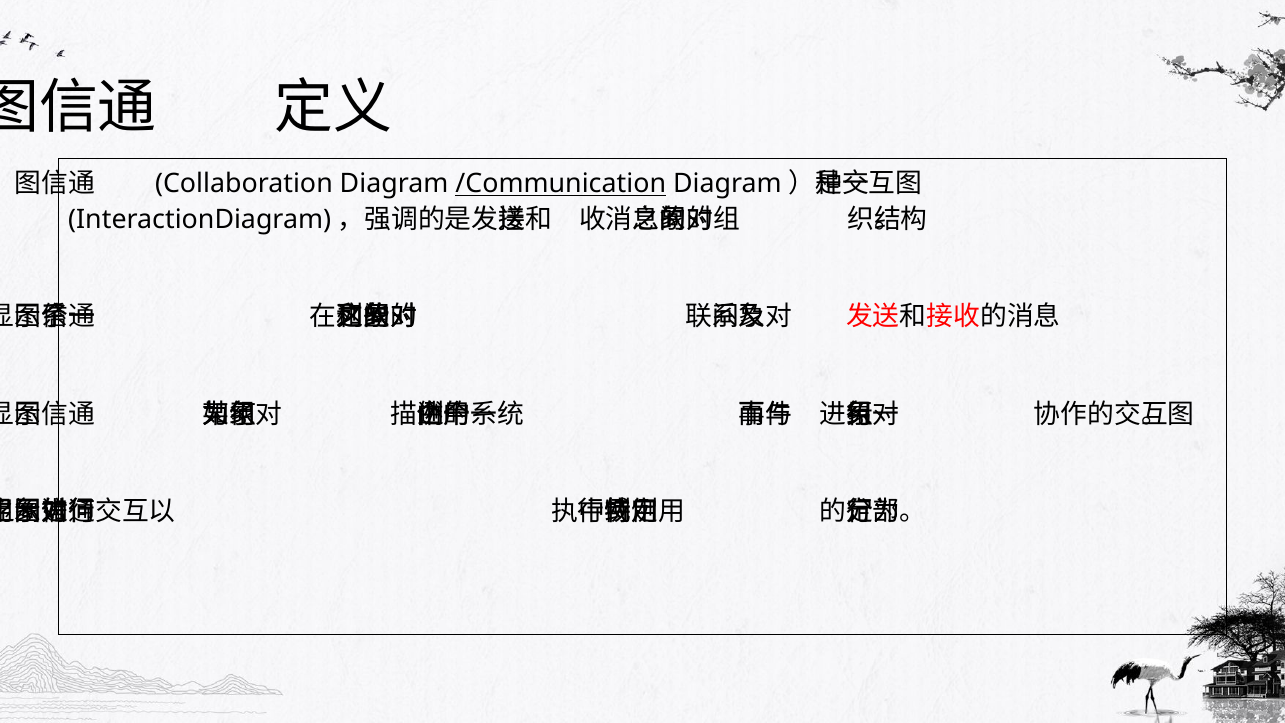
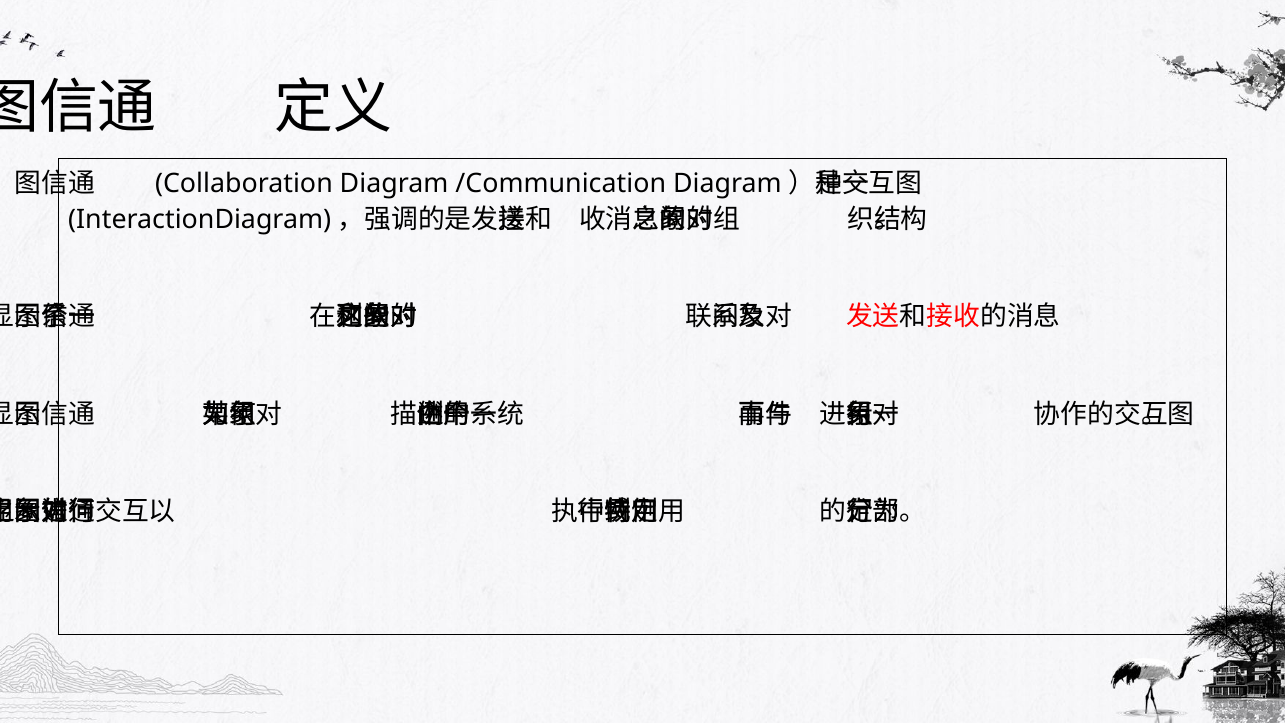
/Communication underline: present -> none (561, 184)
